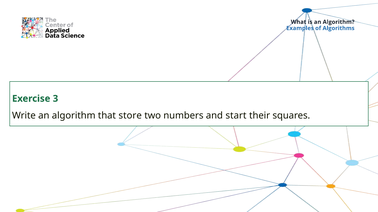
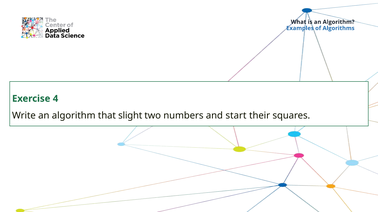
3: 3 -> 4 (55, 99)
store: store -> slight (130, 116)
